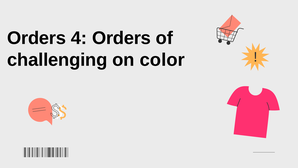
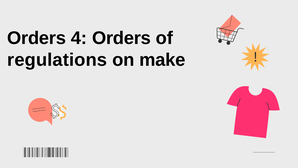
challenging: challenging -> regulations (57, 60)
color: color -> make (162, 60)
